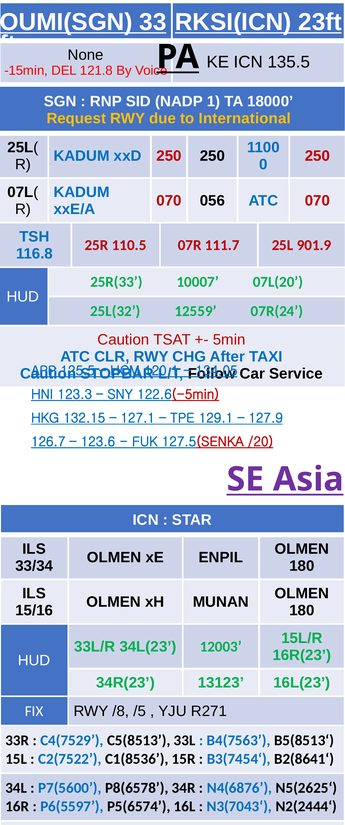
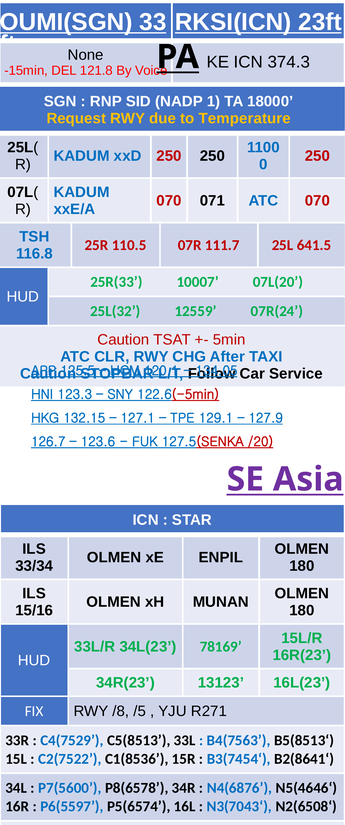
135.5: 135.5 -> 374.3 (289, 62)
International: International -> Temperature (245, 118)
056: 056 -> 071 (212, 201)
901.9: 901.9 -> 641.5 (314, 245)
12003: 12003 -> 78169 (221, 647)
N5(2625‘: N5(2625‘ -> N5(4646‘ (306, 788)
N2(2444‘: N2(2444‘ -> N2(6508‘ (306, 807)
